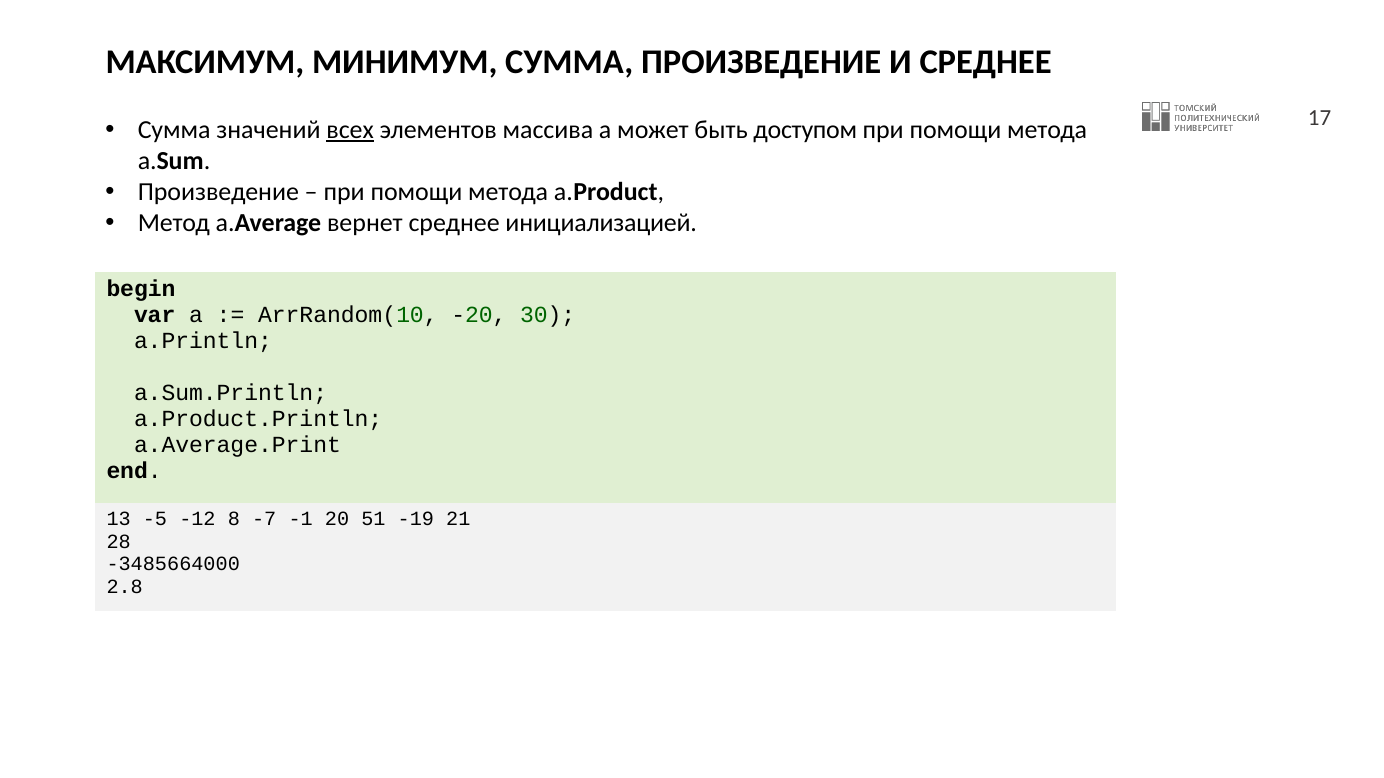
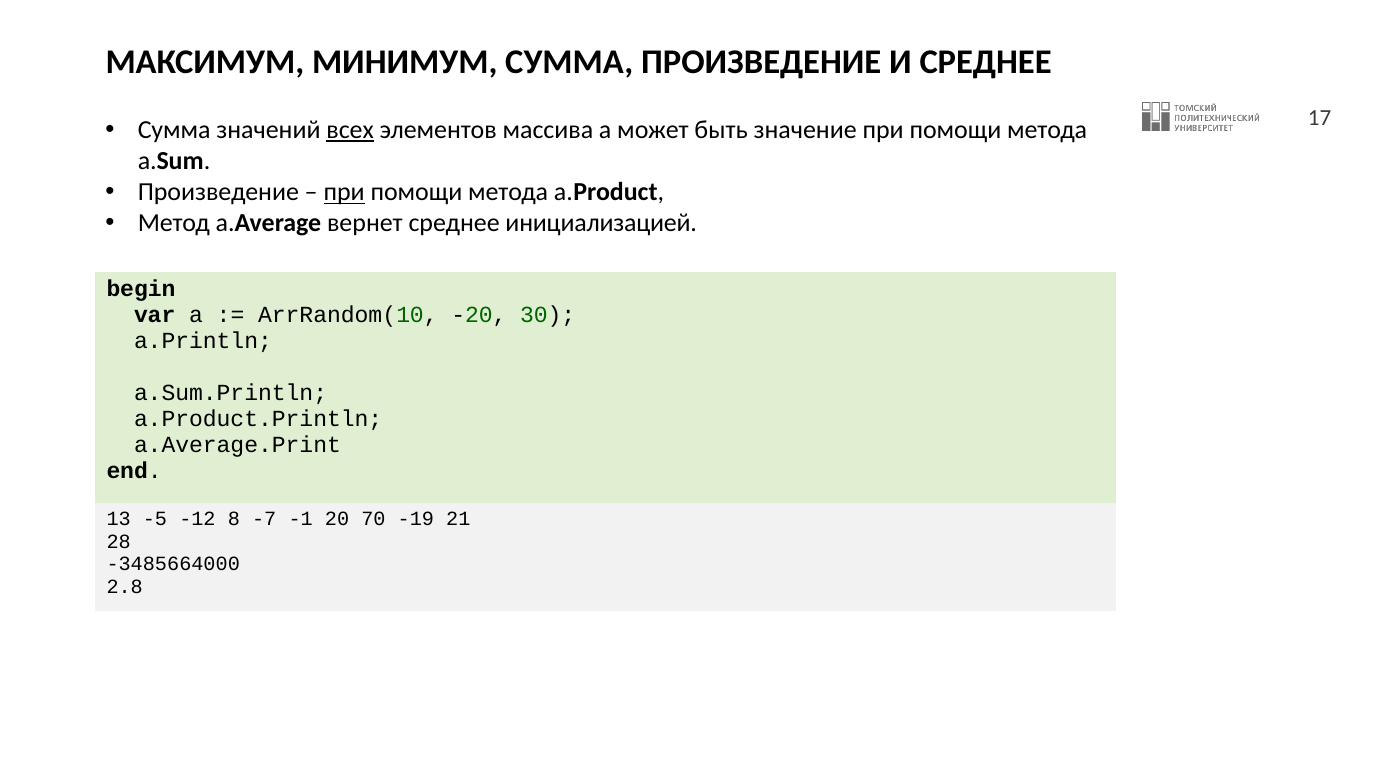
доступом: доступом -> значение (805, 130)
при underline: none -> present (344, 192)
51: 51 -> 70 (373, 519)
